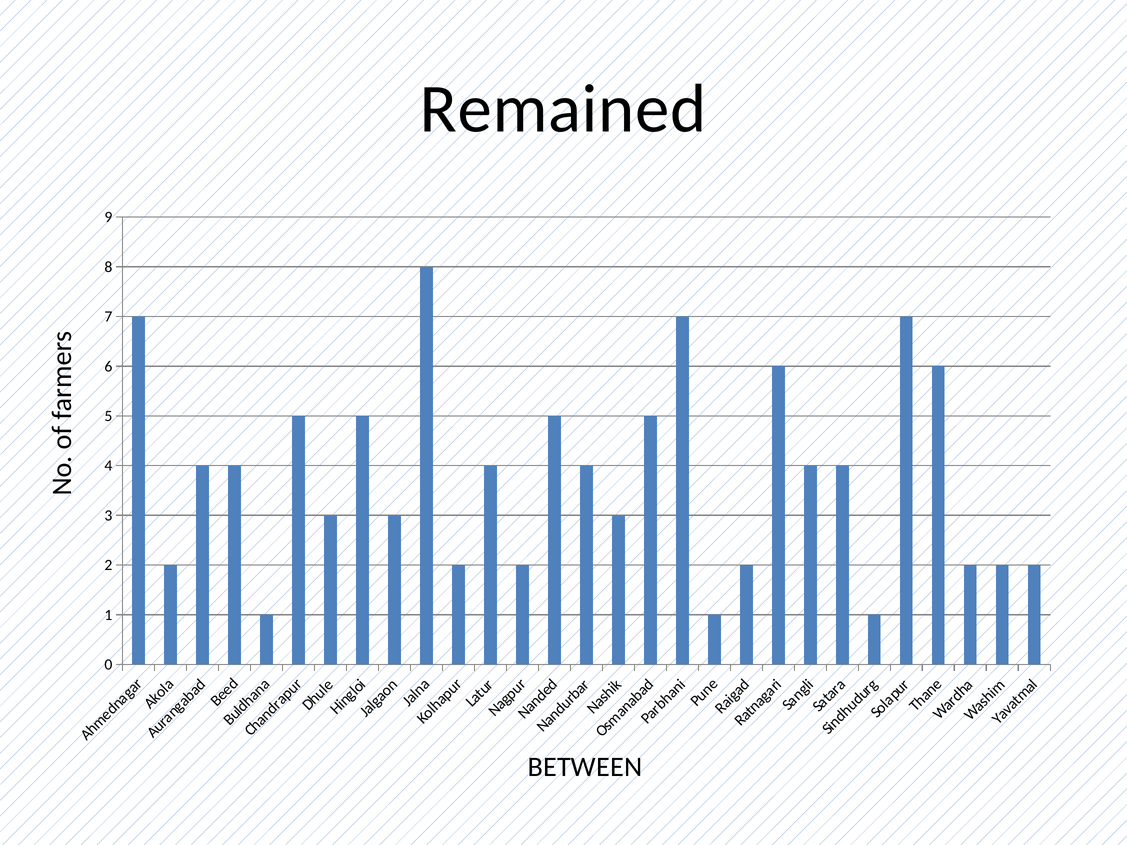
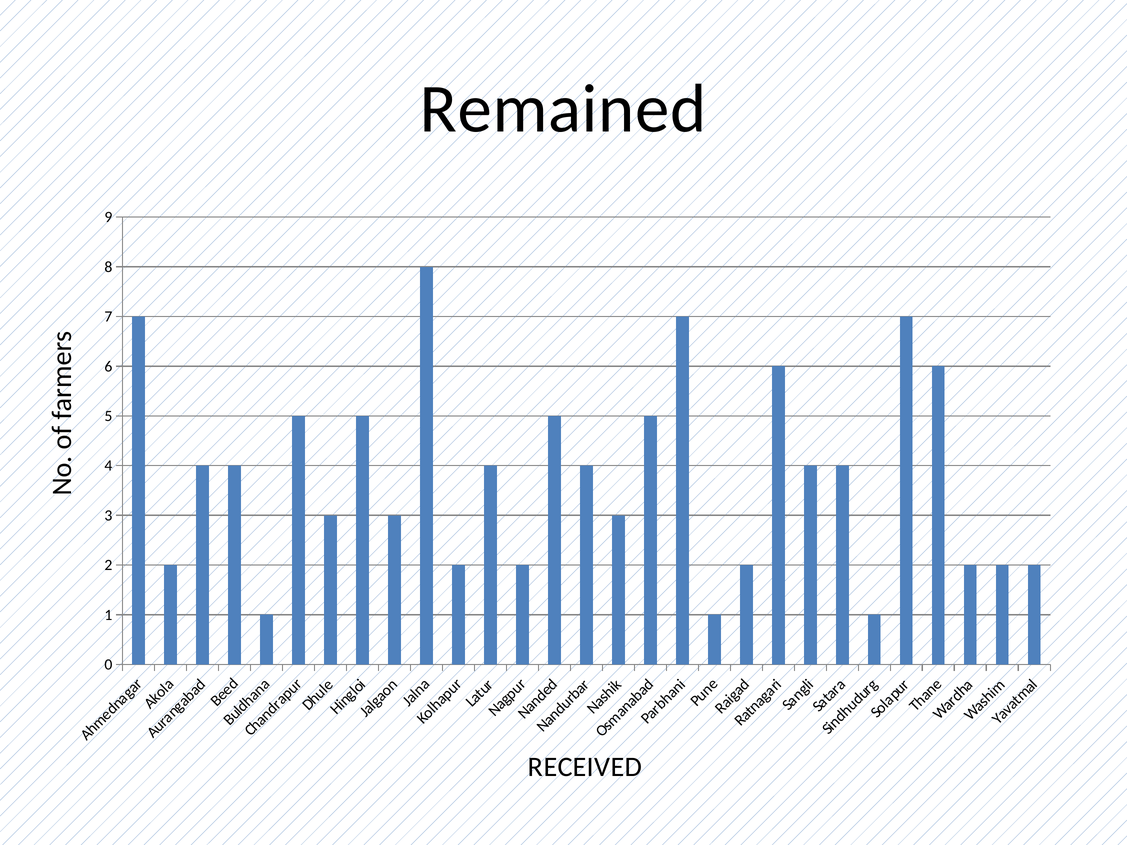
BETWEEN: BETWEEN -> RECEIVED (585, 767)
